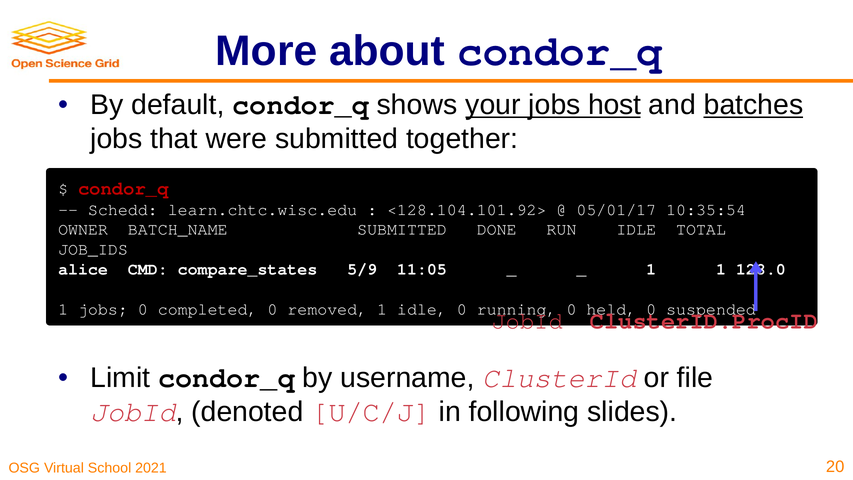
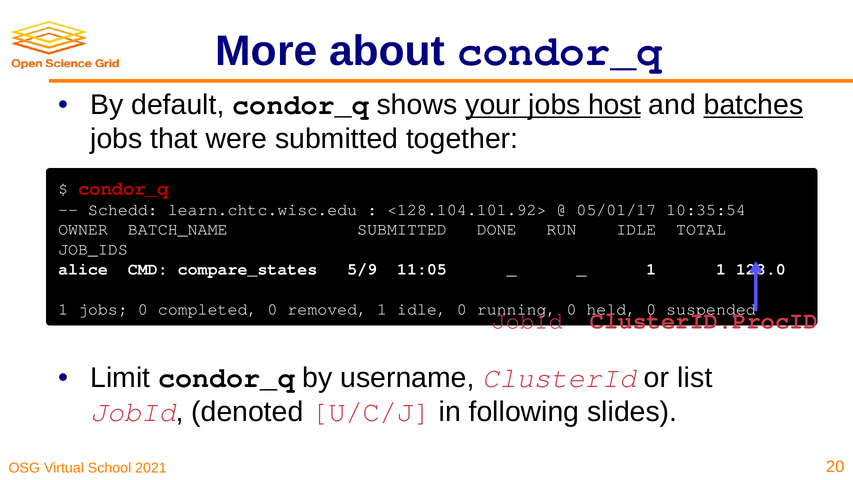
file: file -> list (695, 378)
